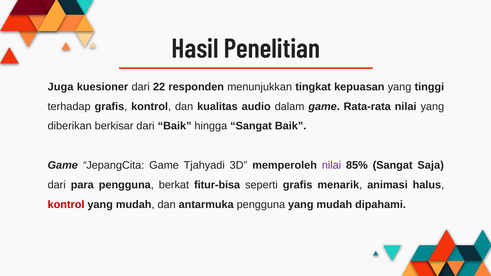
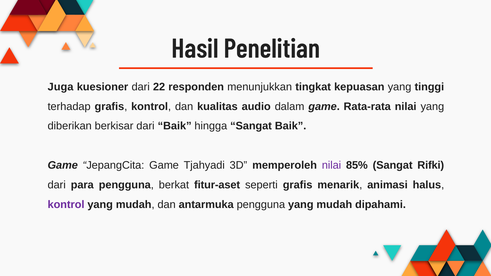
Saja: Saja -> Rifki (431, 165)
fitur-bisa: fitur-bisa -> fitur-aset (217, 185)
kontrol colour: red -> purple (66, 205)
